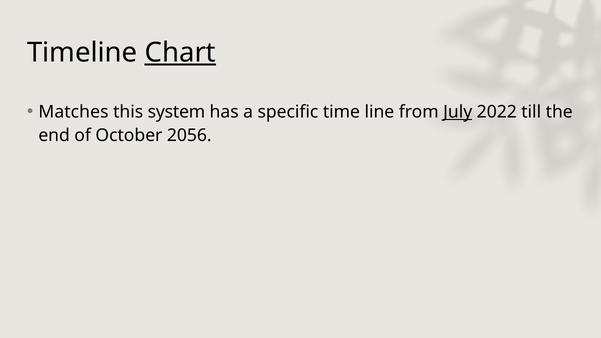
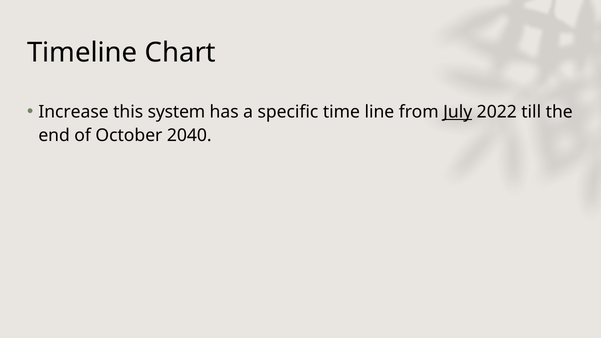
Chart underline: present -> none (180, 53)
Matches: Matches -> Increase (74, 112)
2056: 2056 -> 2040 (189, 135)
